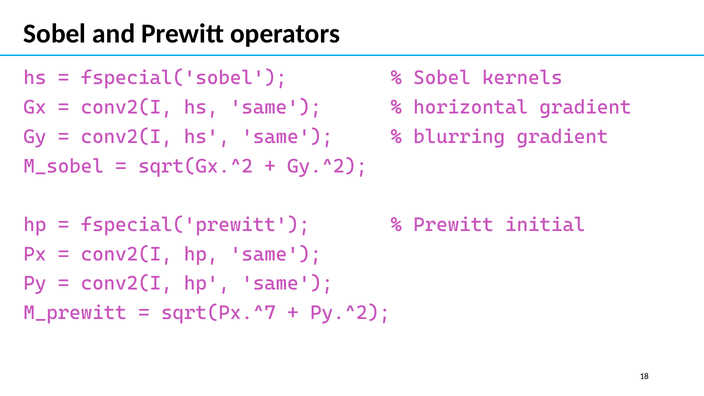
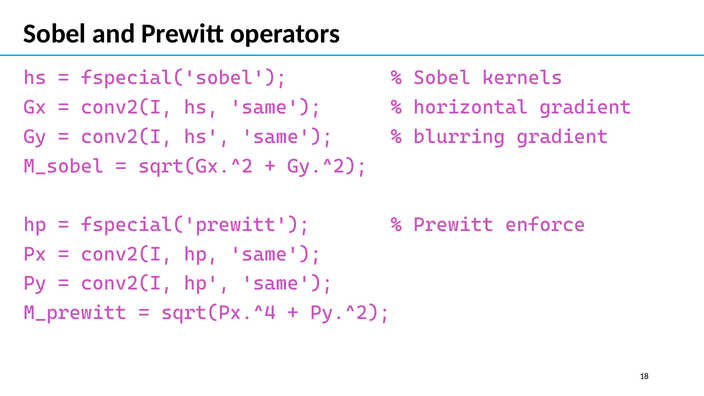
initial: initial -> enforce (545, 225)
sqrt(Px.^7: sqrt(Px.^7 -> sqrt(Px.^4 (218, 313)
